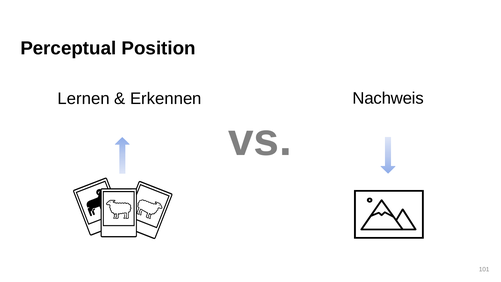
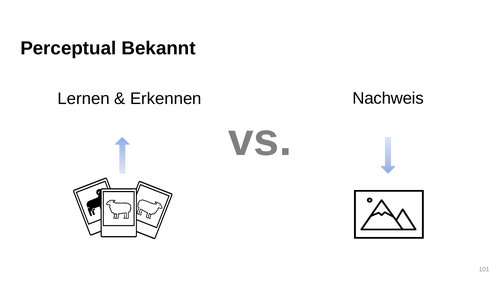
Position: Position -> Bekannt (159, 48)
